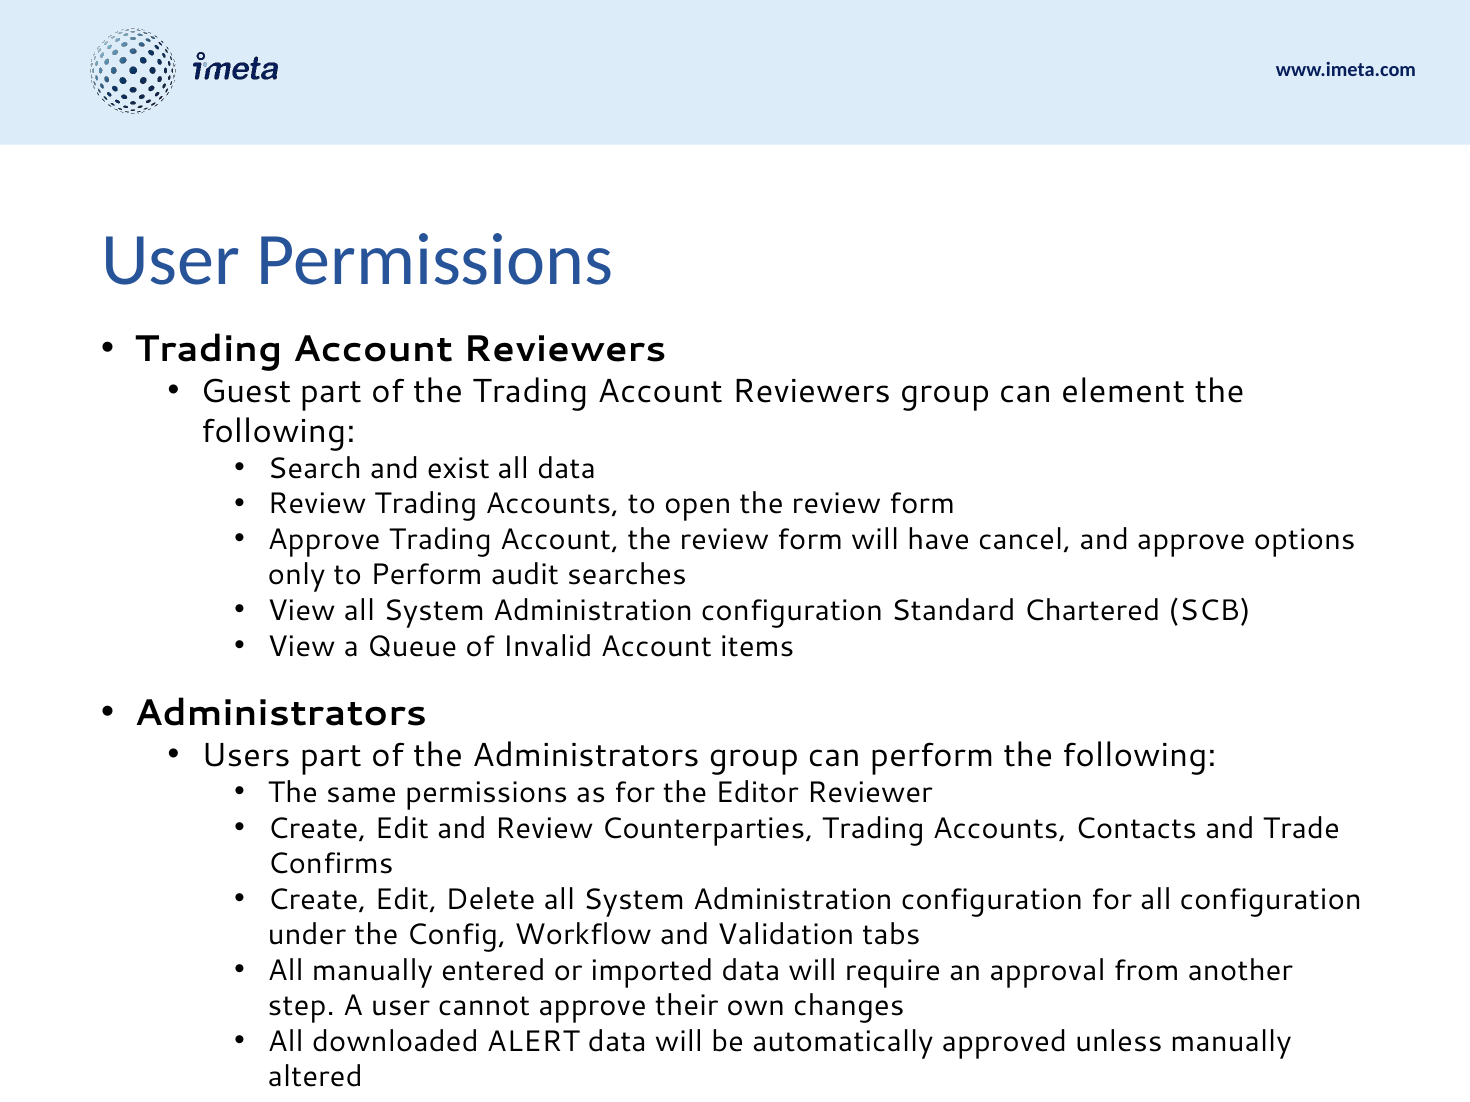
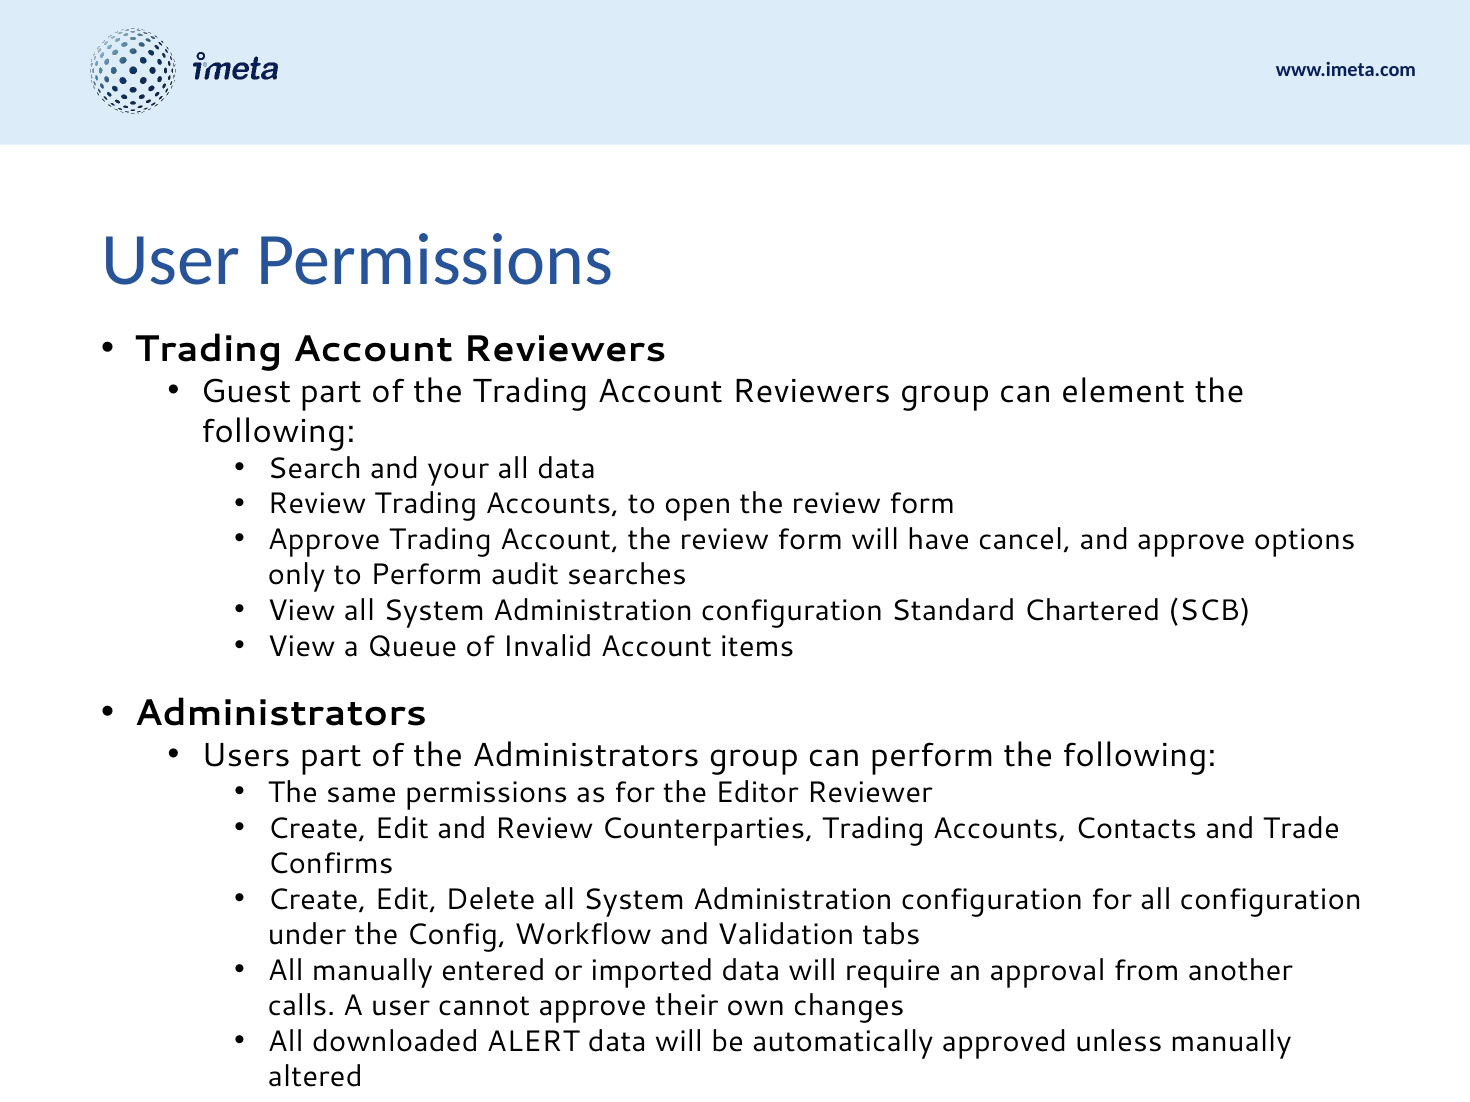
exist: exist -> your (458, 469)
step: step -> calls (301, 1006)
